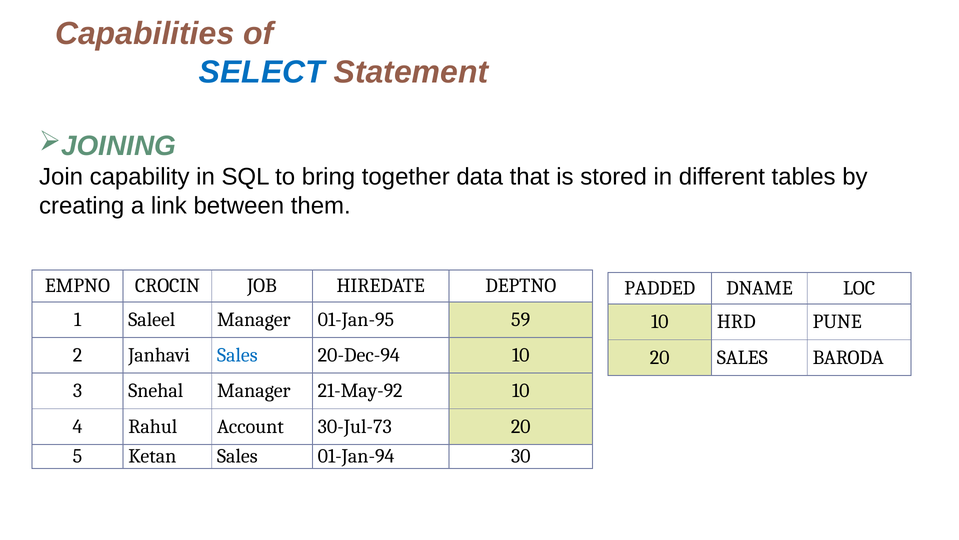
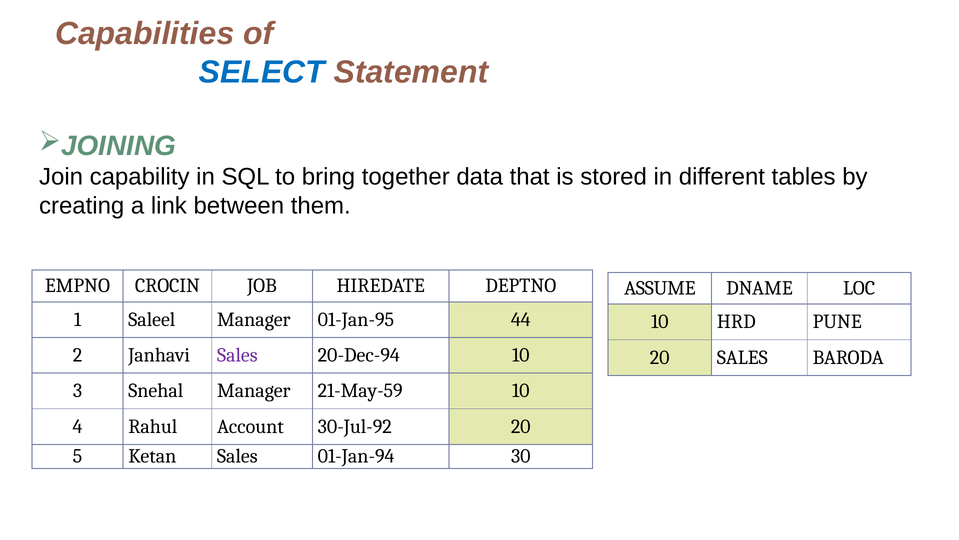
PADDED: PADDED -> ASSUME (660, 288)
59: 59 -> 44 (521, 319)
Sales colour: blue -> purple (237, 355)
21-May-92: 21-May-92 -> 21-May-59 (360, 390)
30-Jul-73: 30-Jul-73 -> 30-Jul-92 (355, 426)
